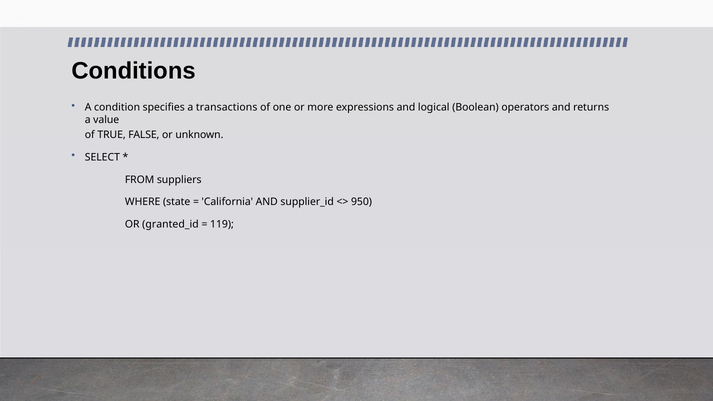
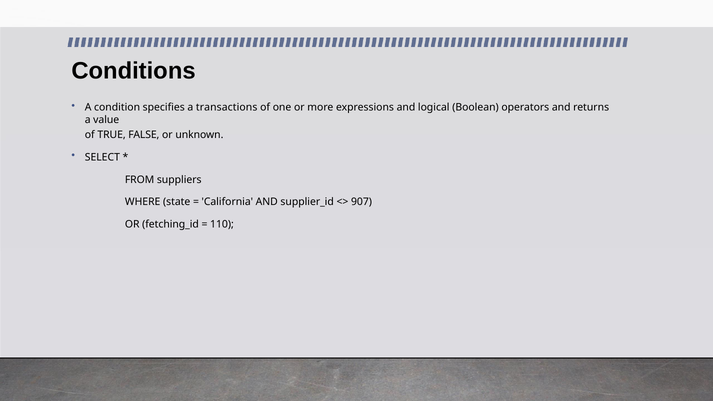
950: 950 -> 907 (362, 202)
granted_id: granted_id -> fetching_id (171, 224)
119: 119 -> 110 (222, 224)
